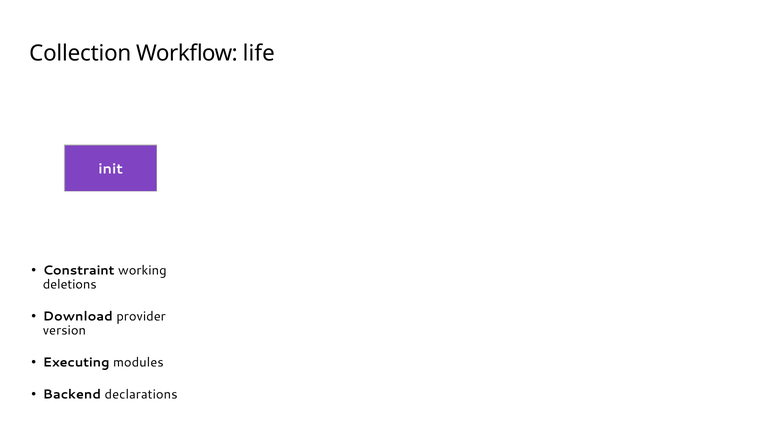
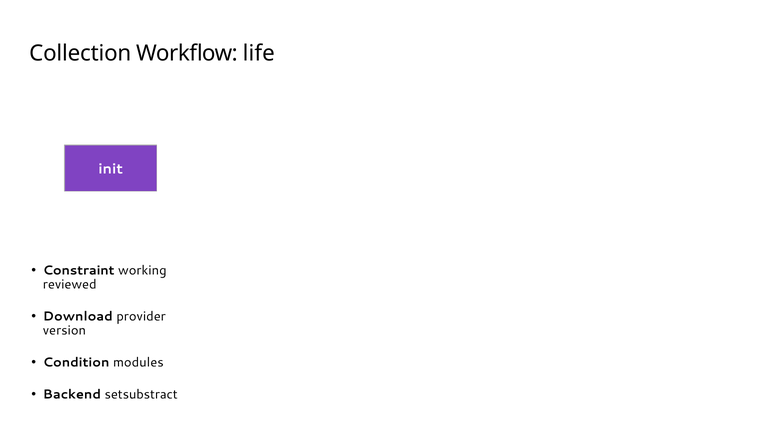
deletions: deletions -> reviewed (70, 284)
Executing: Executing -> Condition (76, 362)
declarations: declarations -> setsubstract (141, 394)
